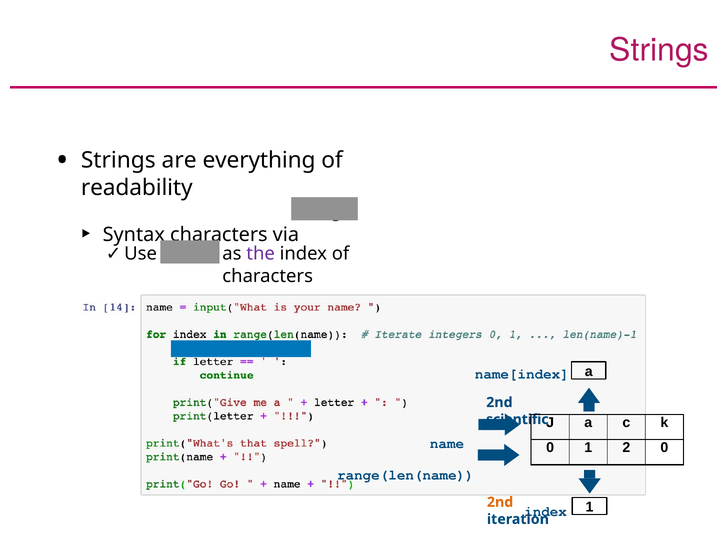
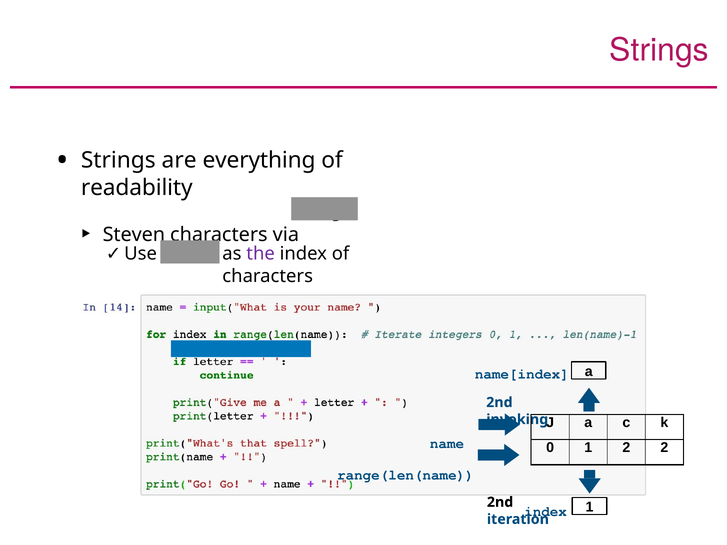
Syntax: Syntax -> Steven (134, 235)
scientific: scientific -> invoking (517, 420)
2 0: 0 -> 2 (664, 448)
2nd colour: orange -> black (500, 502)
